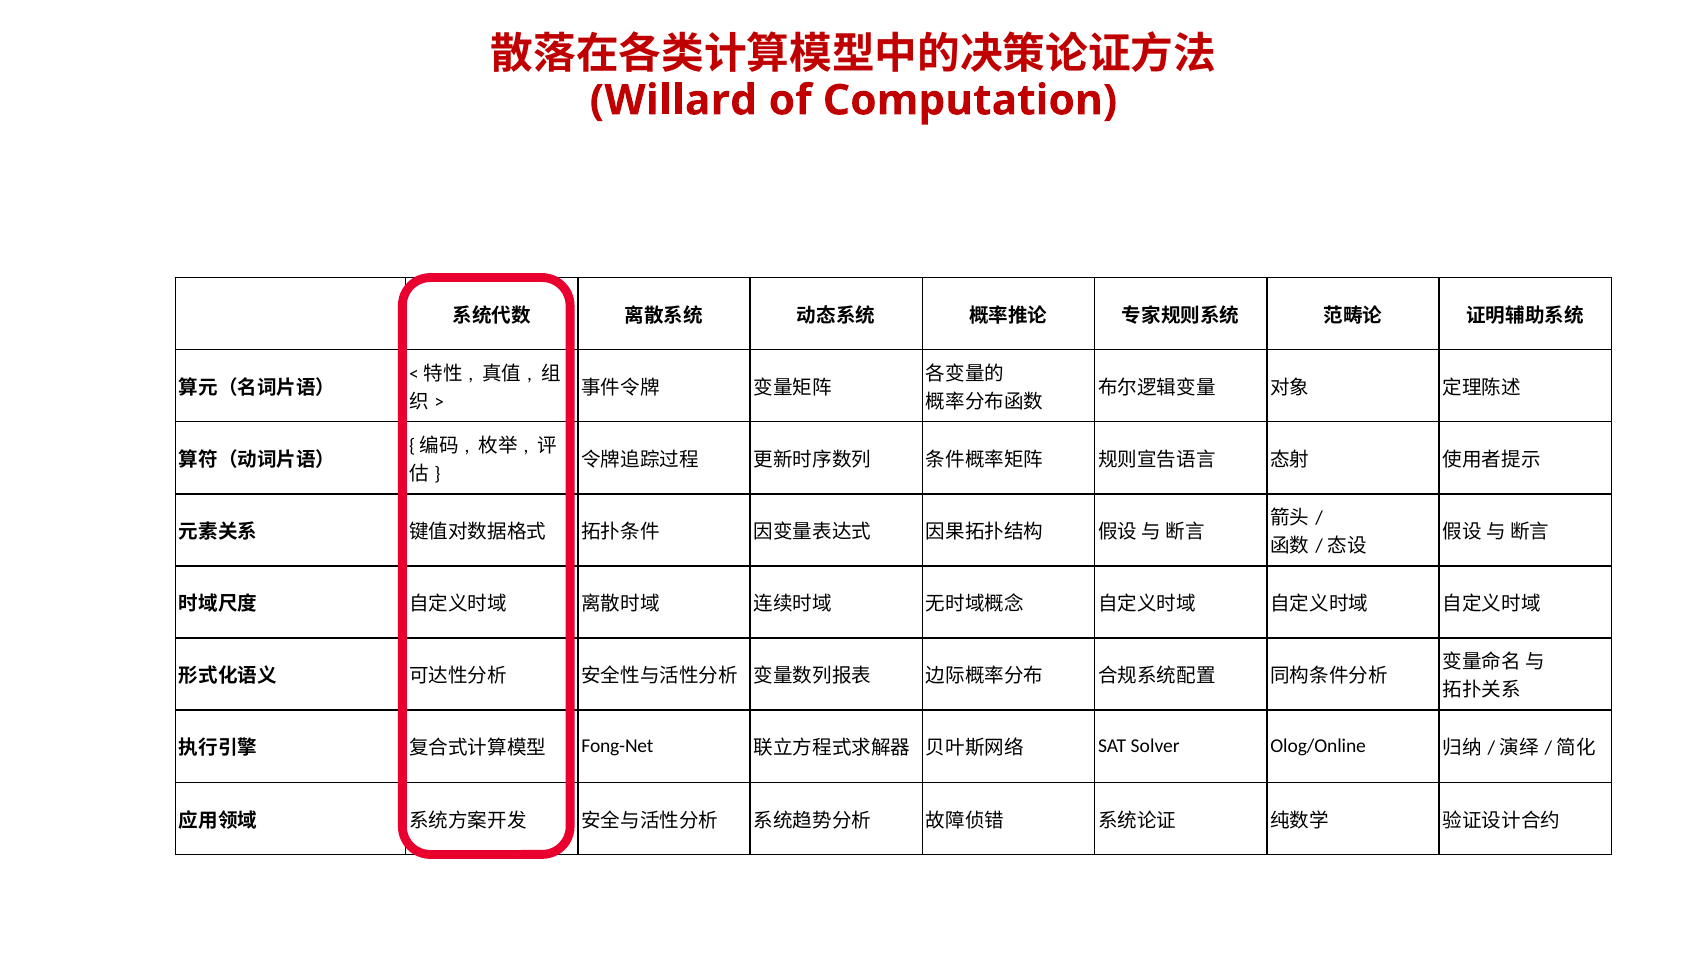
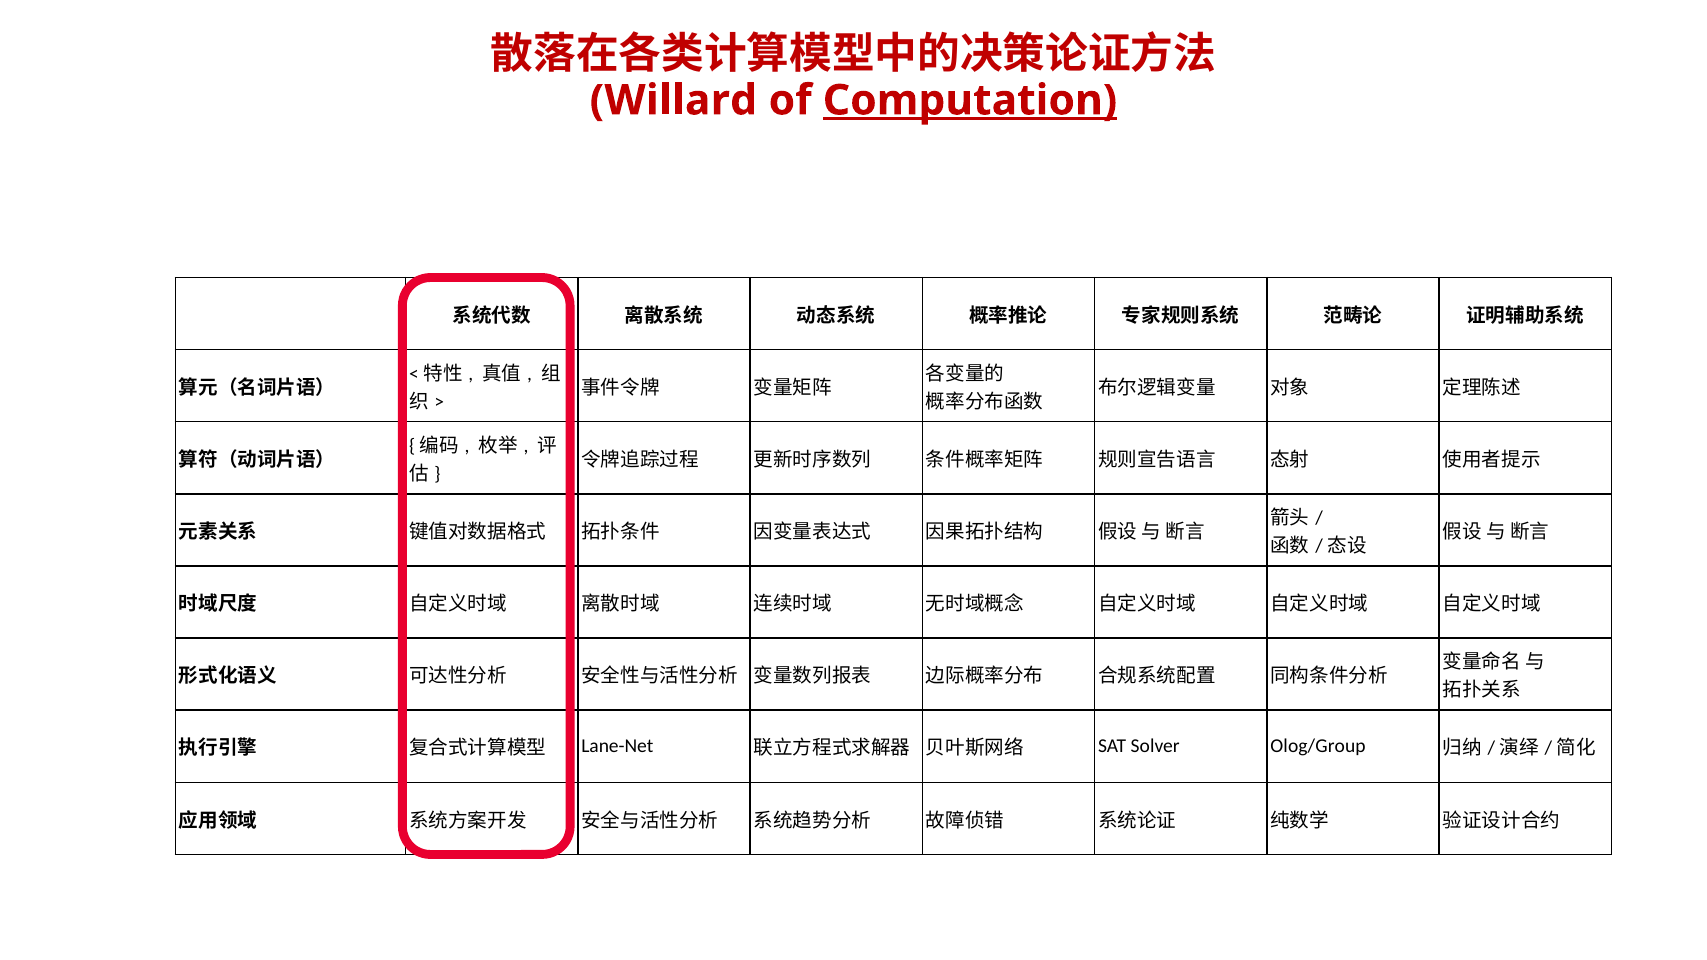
Computation underline: none -> present (970, 100)
Fong-Net: Fong-Net -> Lane-Net (617, 746)
Olog/Online: Olog/Online -> Olog/Group (1318, 746)
